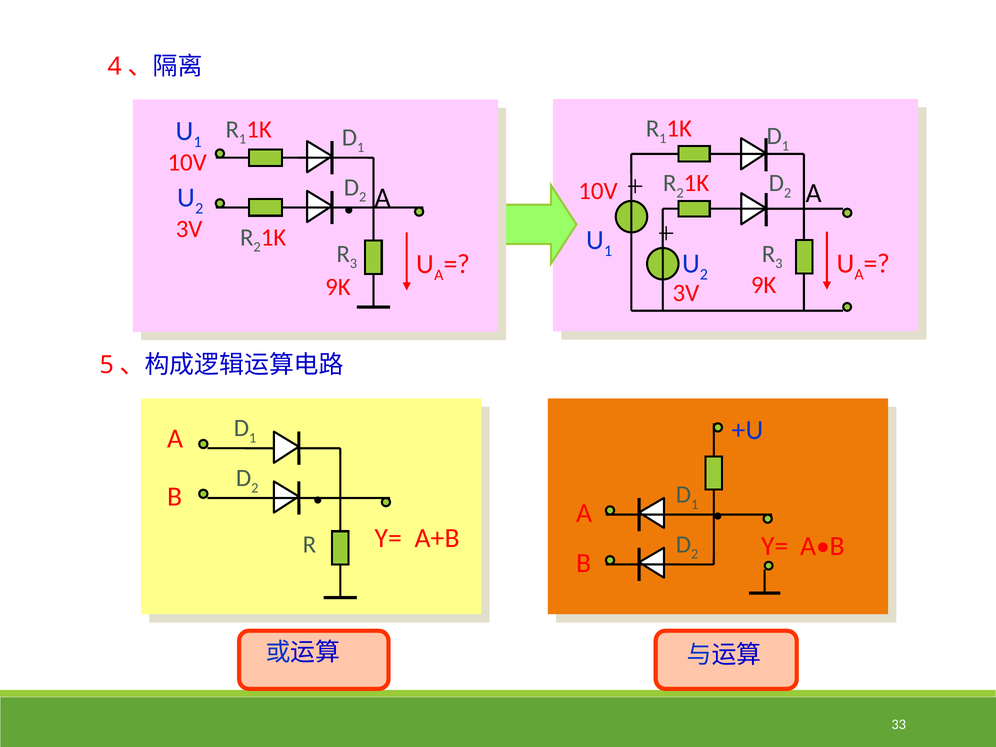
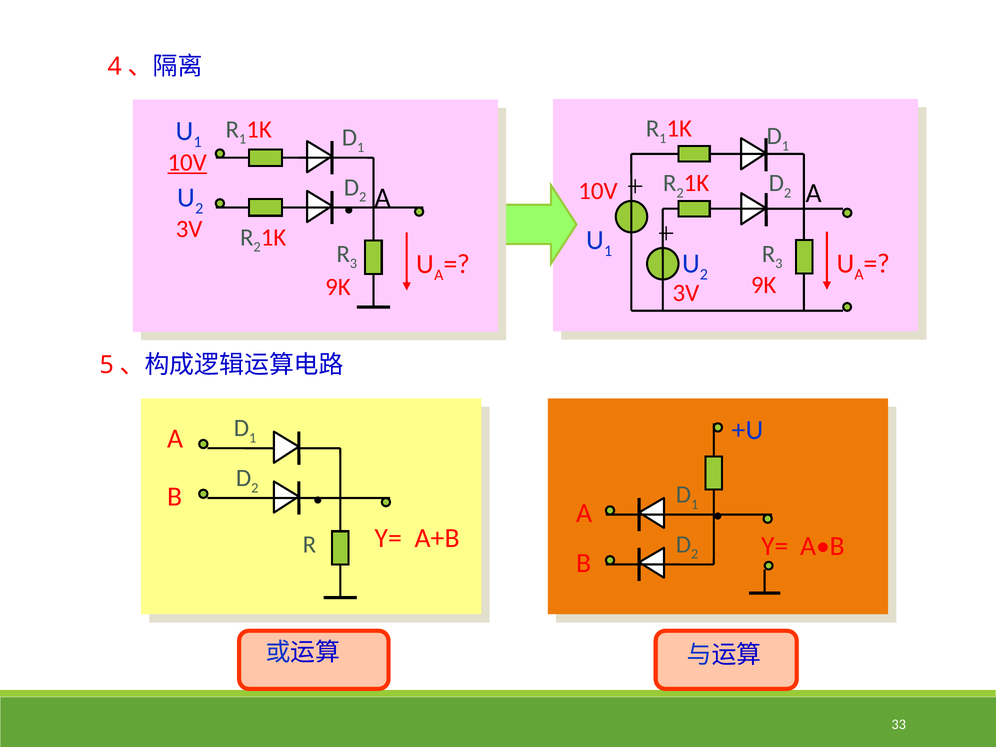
10V underline: none -> present (187, 163)
